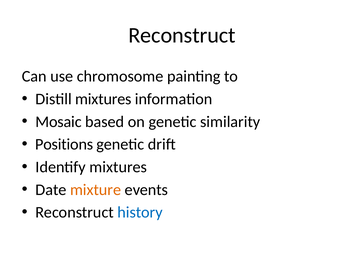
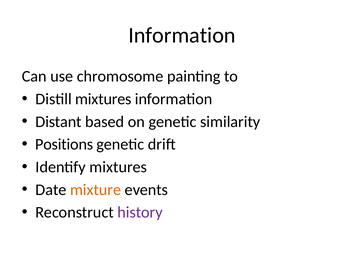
Reconstruct: Reconstruct -> Information (182, 35)
Mosaic: Mosaic -> Distant (59, 122)
history colour: blue -> purple (140, 212)
